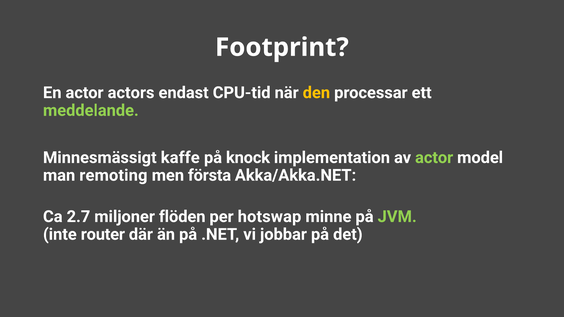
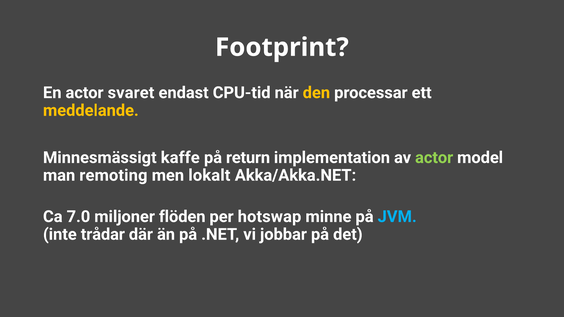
actors: actors -> svaret (131, 93)
meddelande colour: light green -> yellow (91, 111)
knock: knock -> return (248, 158)
första: första -> lokalt (209, 175)
2.7: 2.7 -> 7.0 (78, 217)
JVM colour: light green -> light blue (397, 217)
router: router -> trådar (103, 235)
